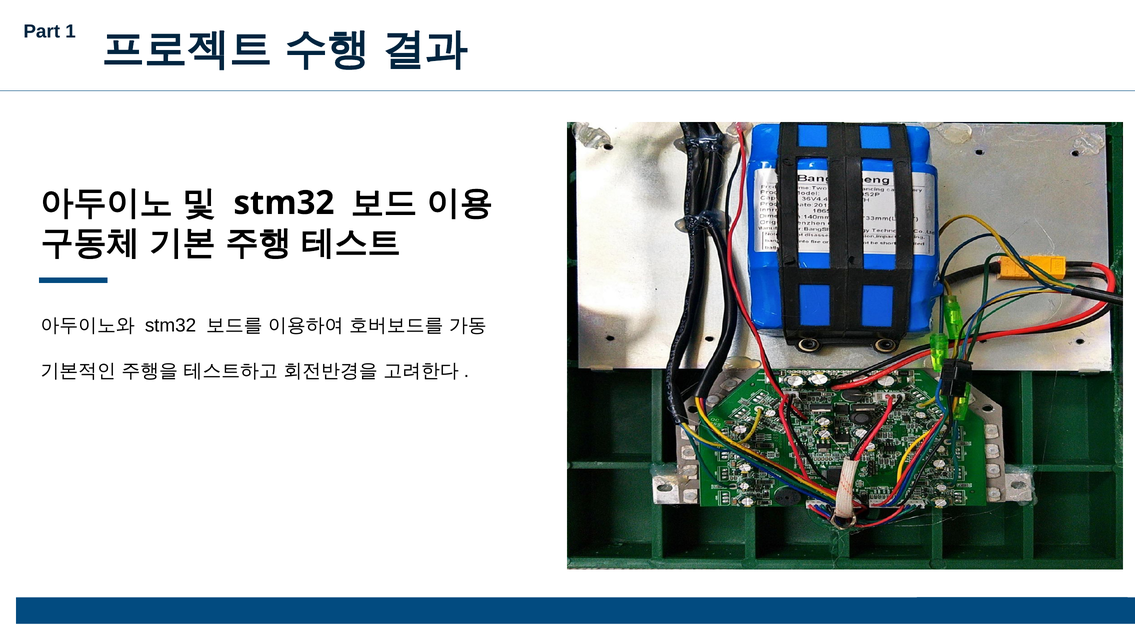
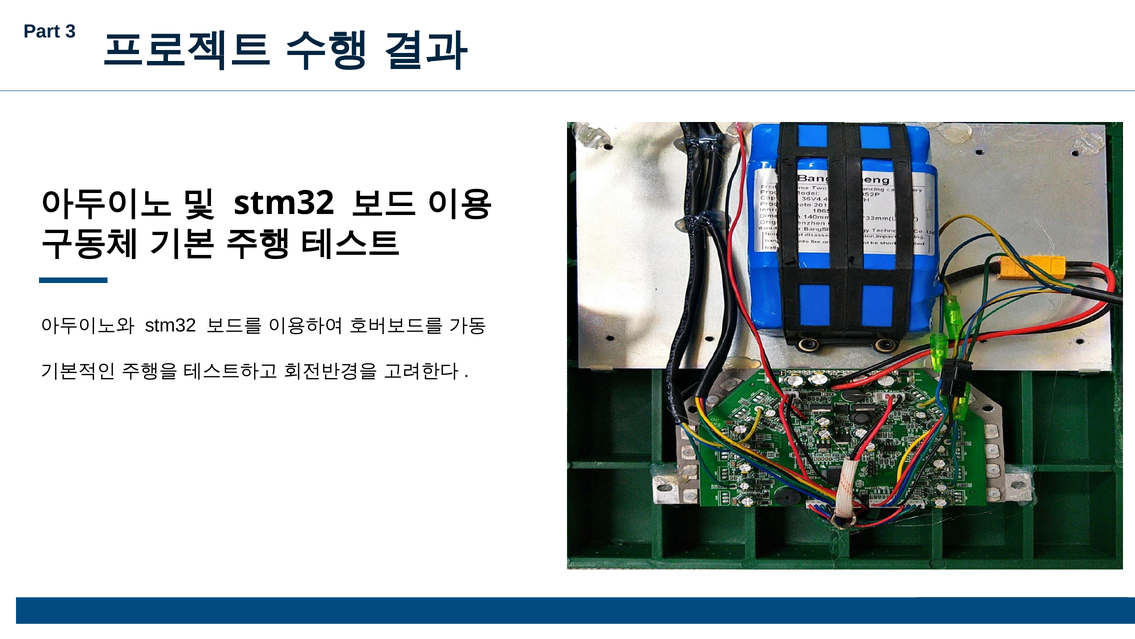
1: 1 -> 3 (71, 32)
